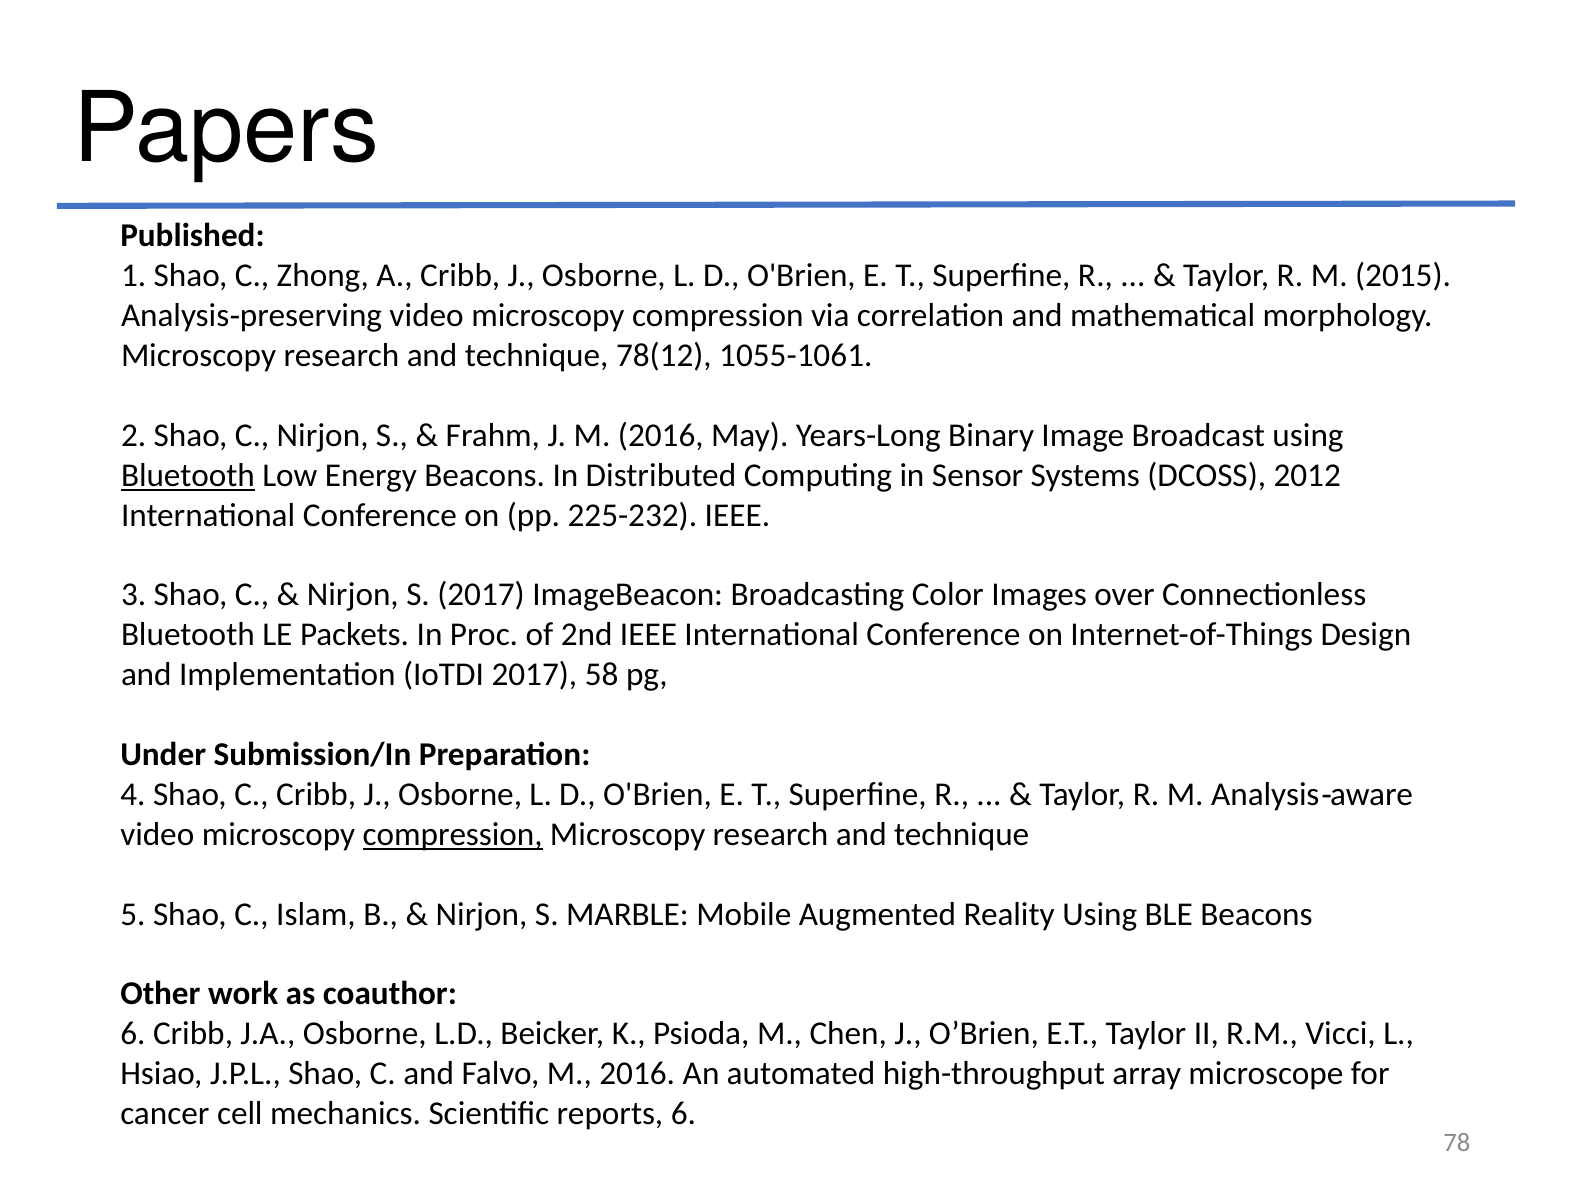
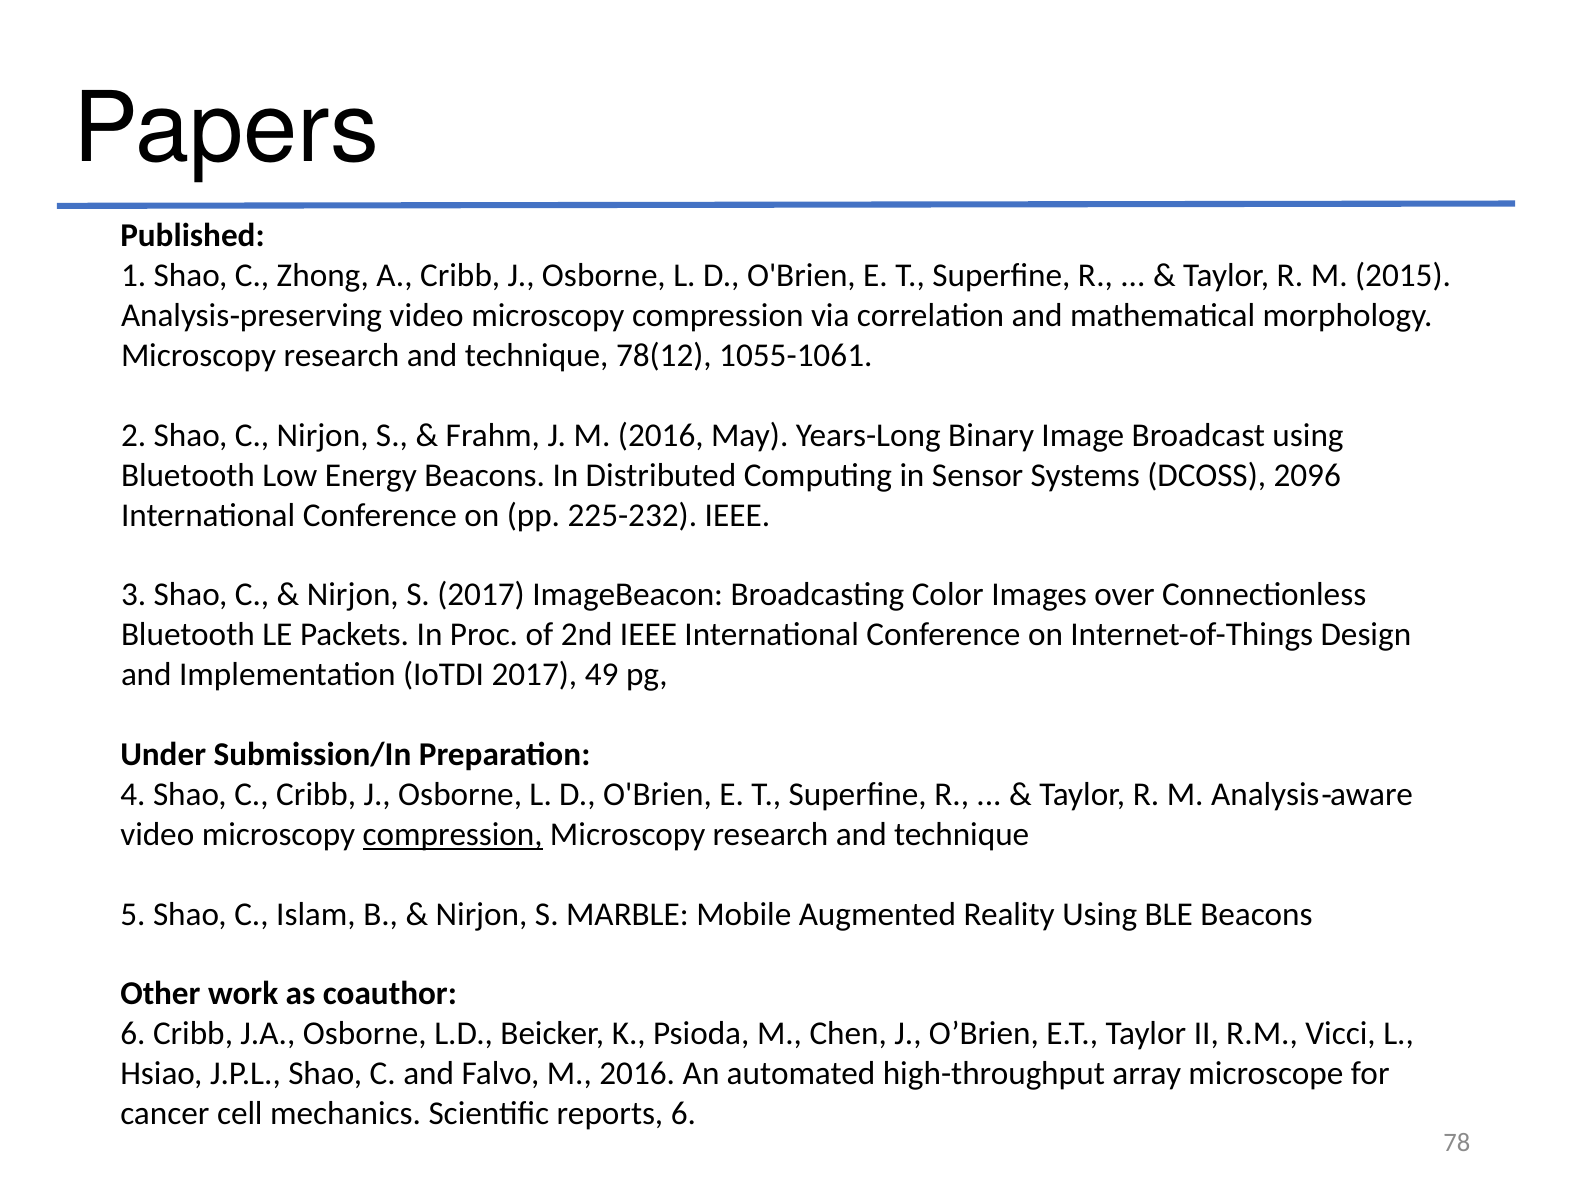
Bluetooth underline: present -> none (188, 475)
2012: 2012 -> 2096 (1307, 475)
58: 58 -> 49 (602, 675)
